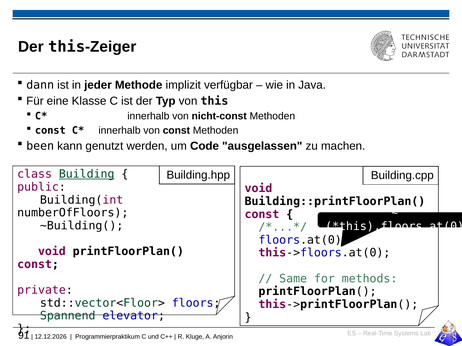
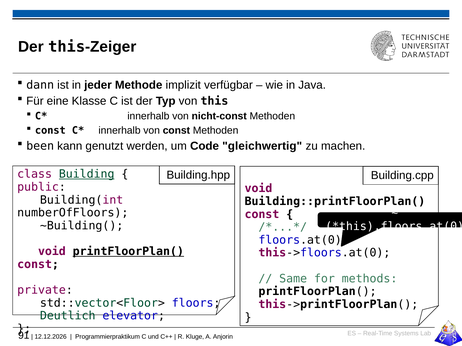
ausgelassen: ausgelassen -> gleichwertig (262, 146)
printFloorPlan( underline: none -> present (128, 252)
Spannend: Spannend -> Deutlich (68, 316)
